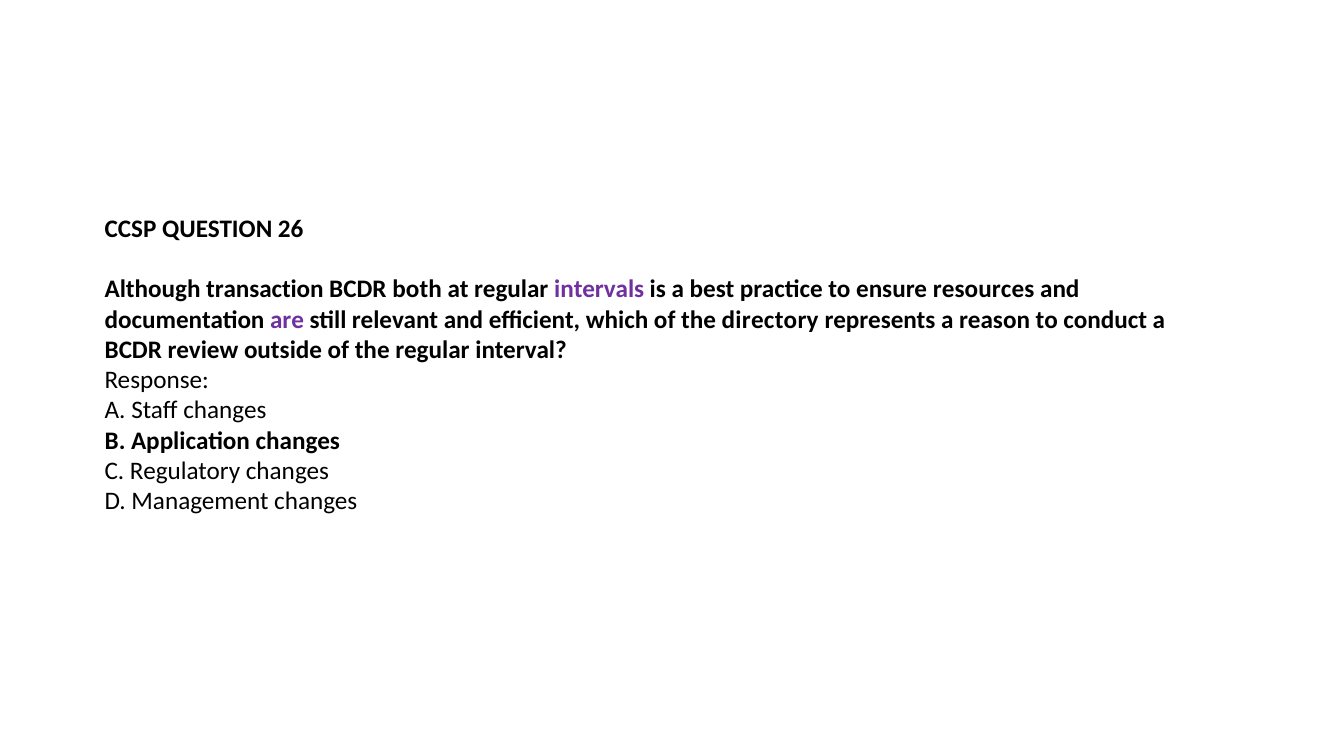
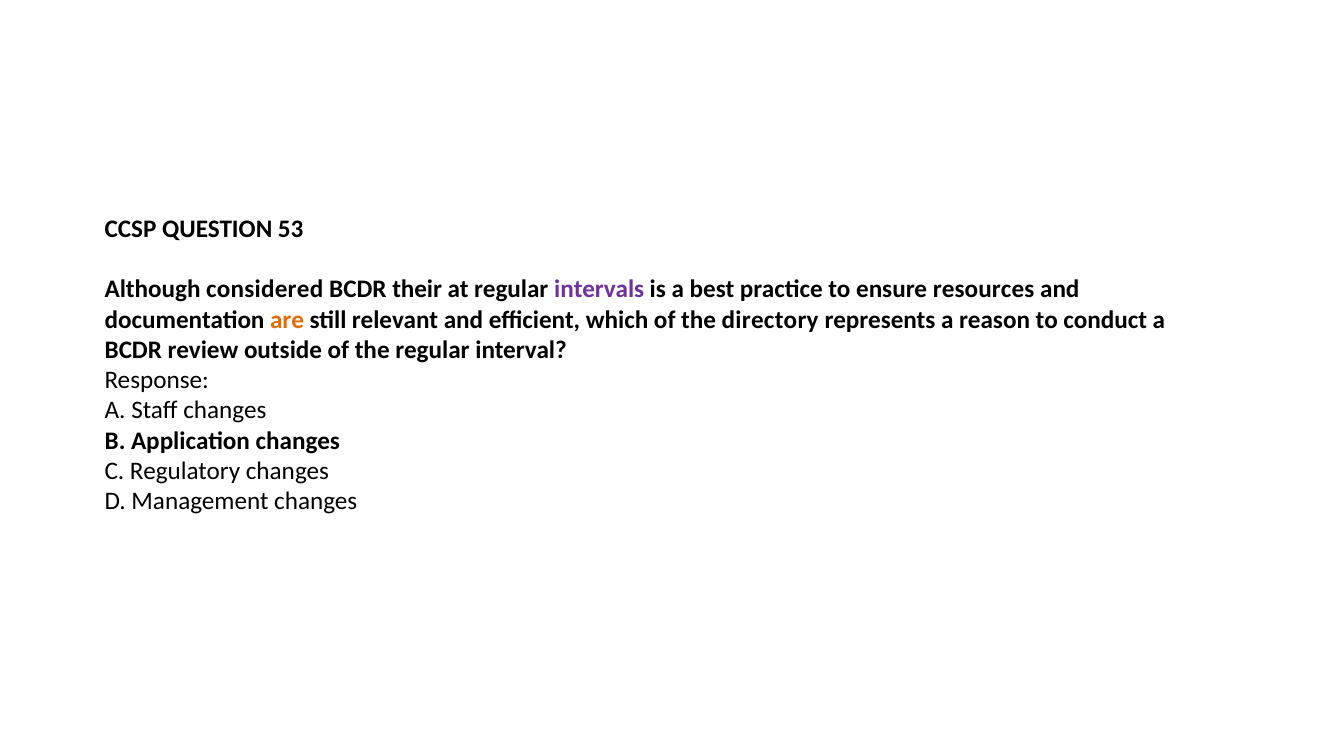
26: 26 -> 53 (291, 229)
transaction: transaction -> considered (265, 289)
both: both -> their (417, 289)
are colour: purple -> orange (287, 320)
